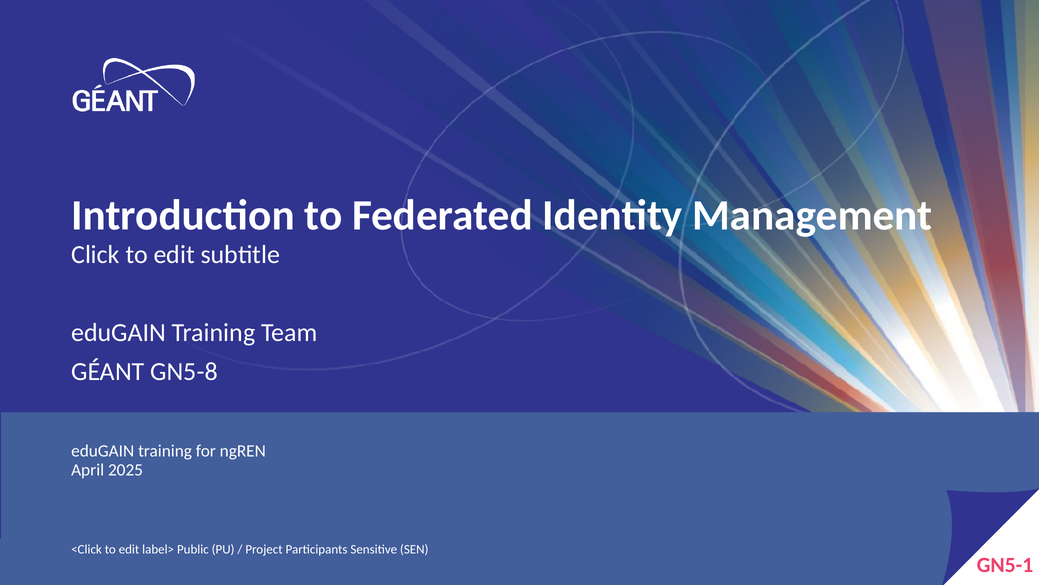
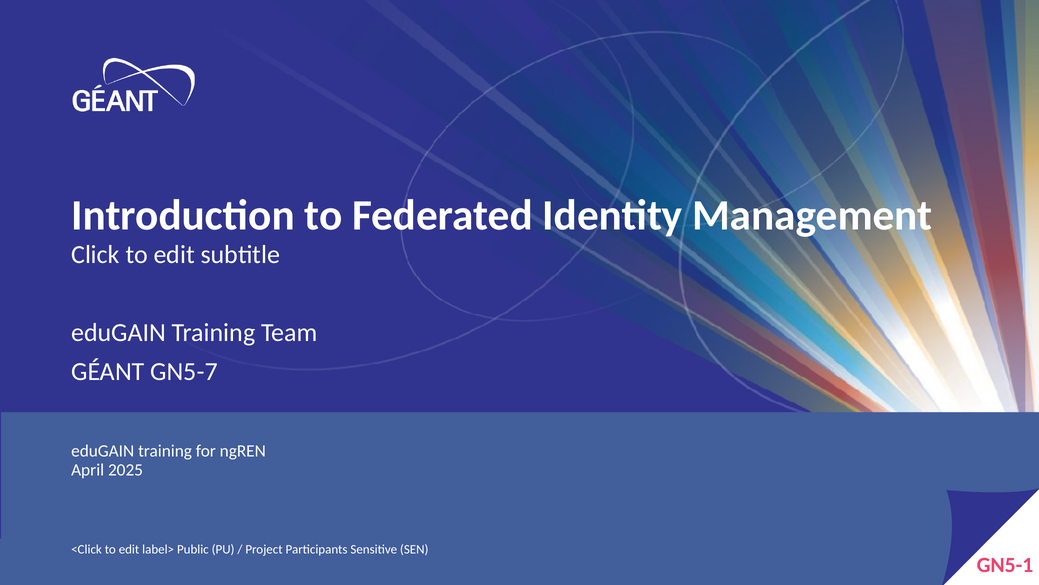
GN5-8: GN5-8 -> GN5-7 (184, 371)
